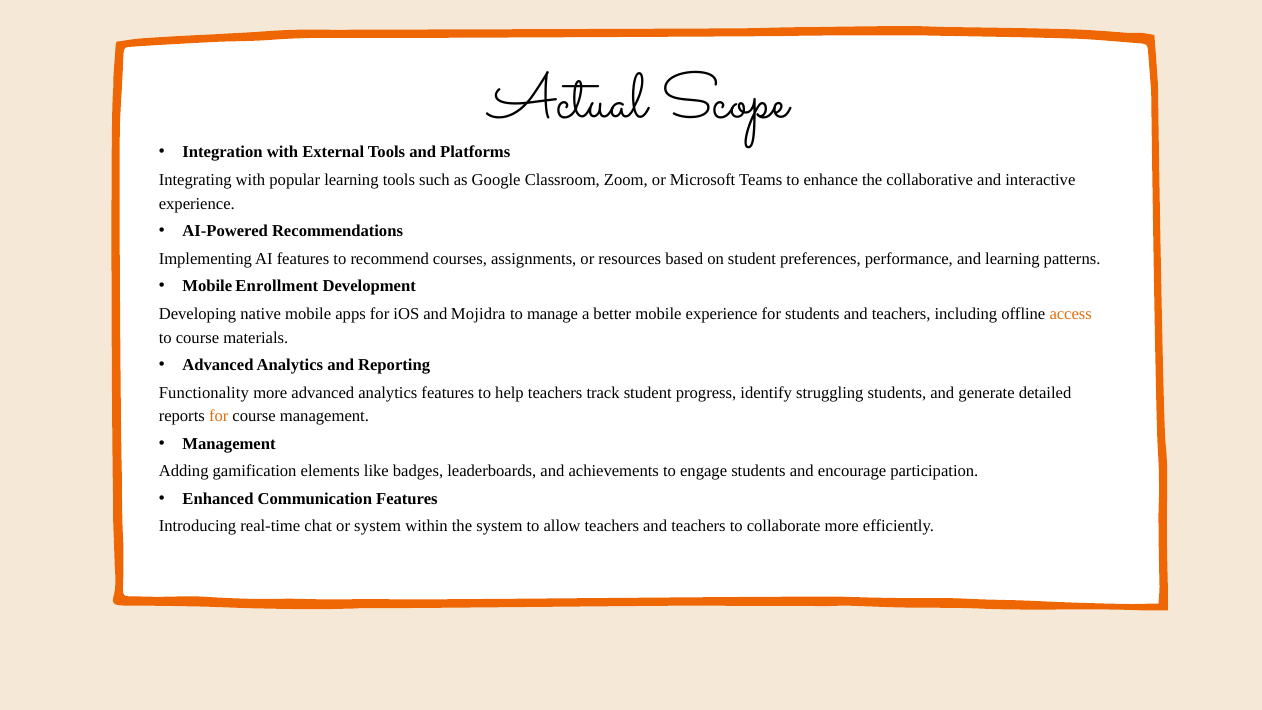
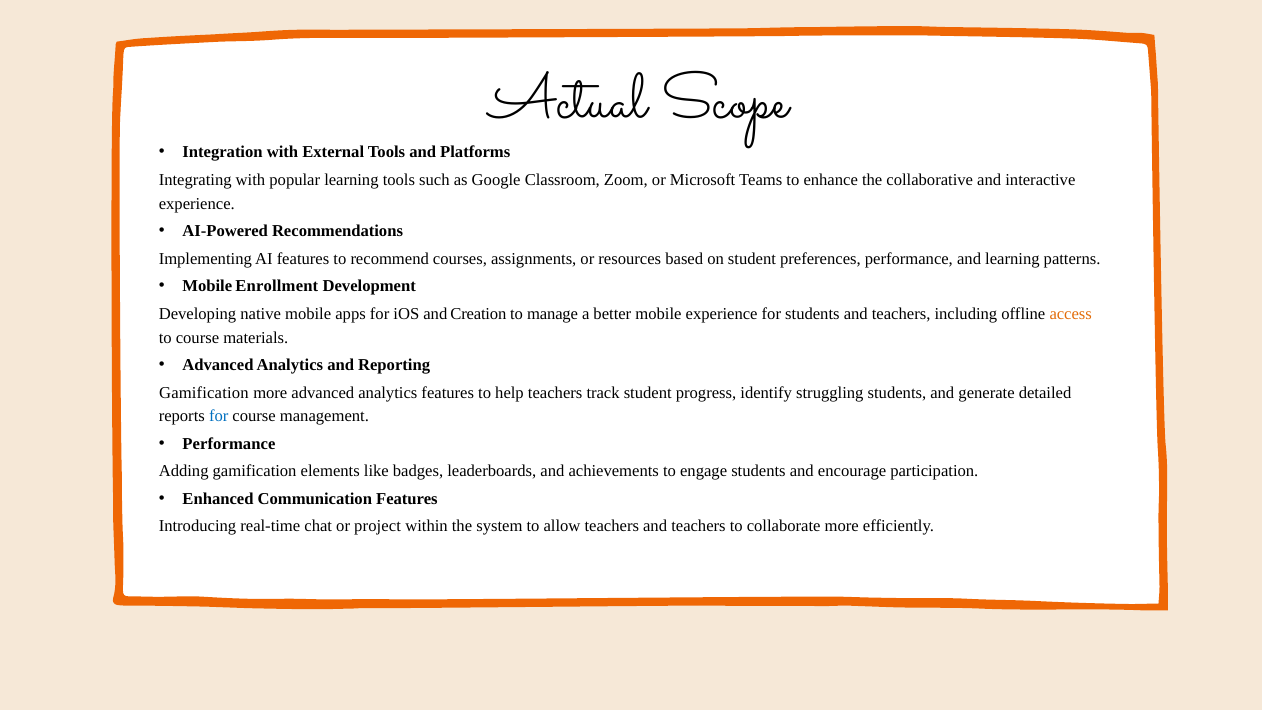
Mojidra: Mojidra -> Creation (478, 314)
Functionality: Functionality -> Gamification (204, 392)
for colour: orange -> blue (219, 416)
Management: Management -> Performance (229, 444)
or system: system -> project (378, 526)
